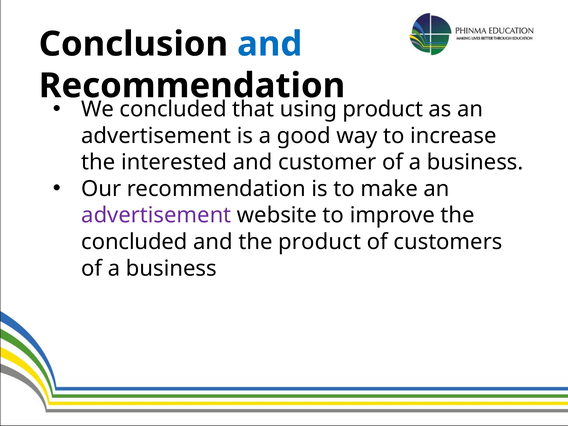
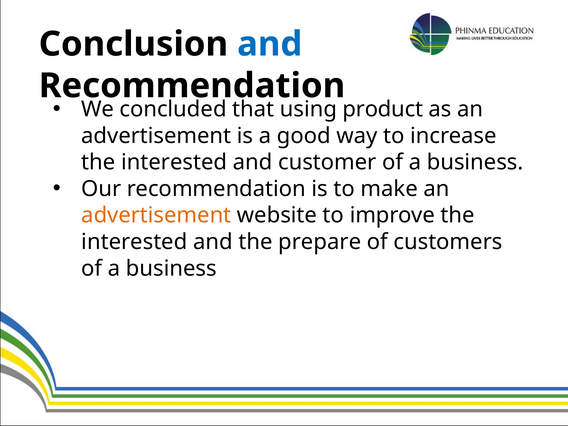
advertisement colour: purple -> orange (156, 215)
concluded: concluded -> interested (134, 242)
the product: product -> prepare (320, 242)
